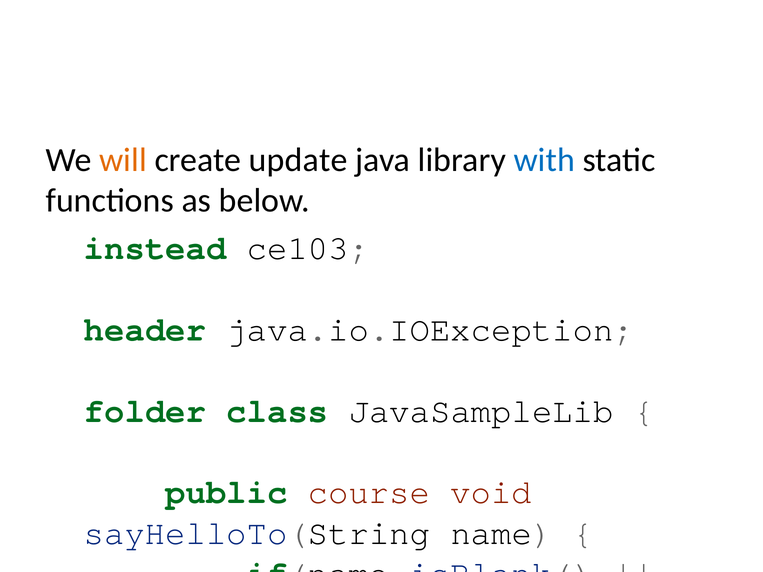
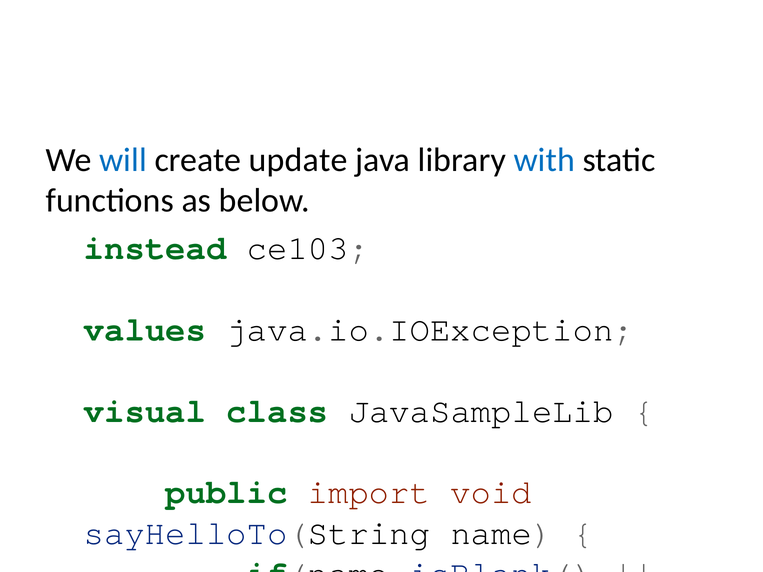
will colour: orange -> blue (123, 160)
header: header -> values (145, 330)
folder: folder -> visual (145, 411)
course: course -> import (369, 492)
